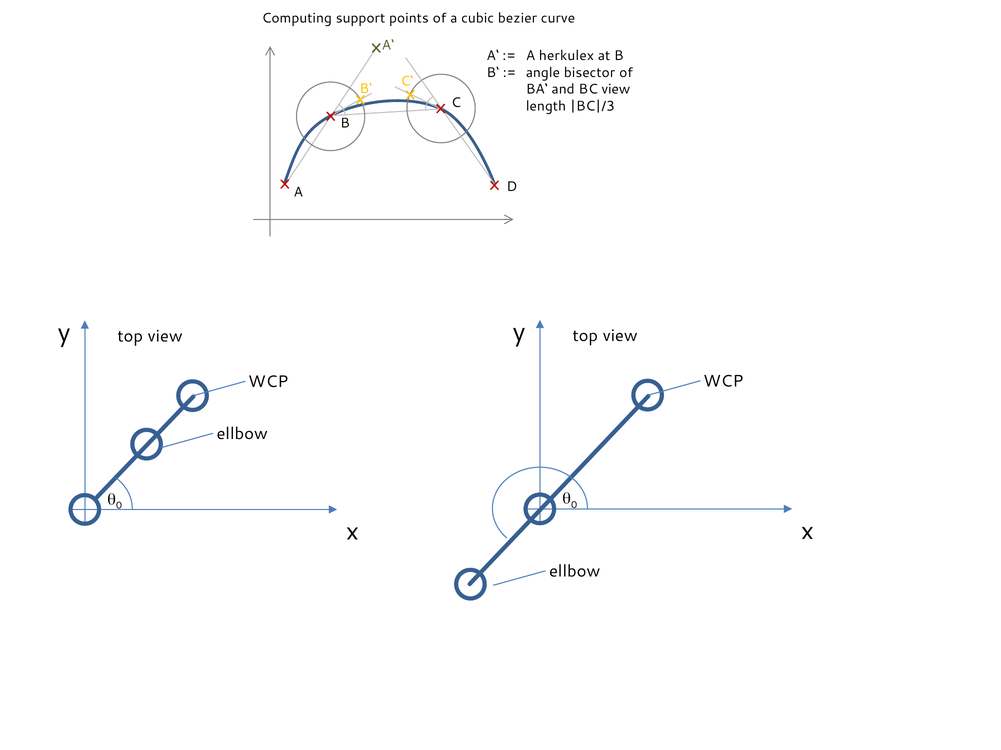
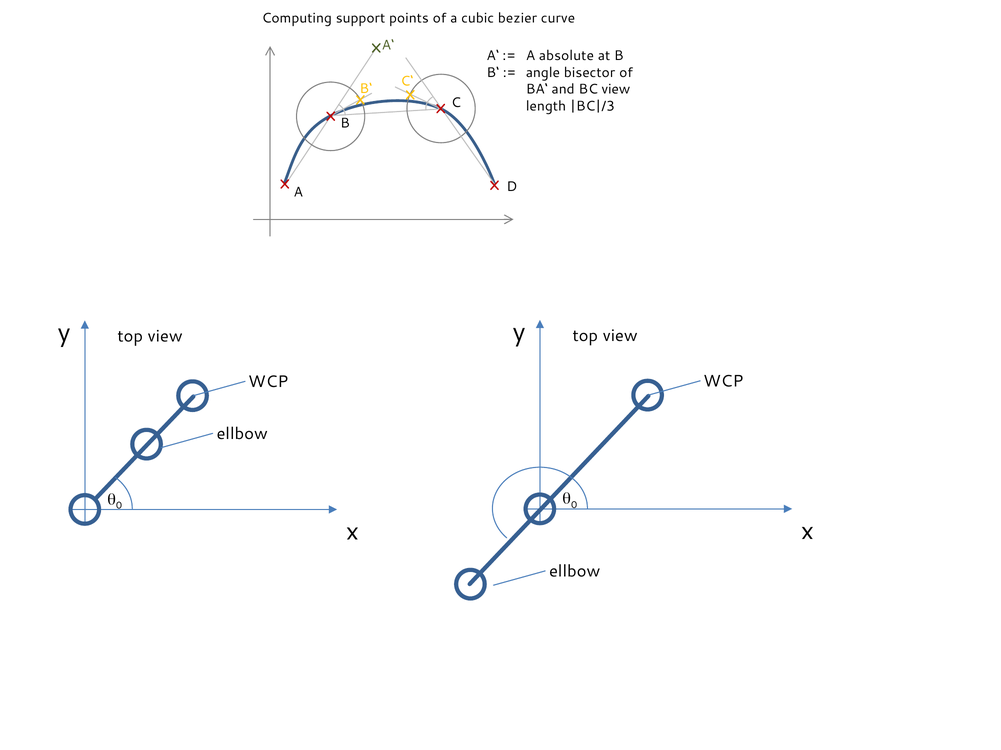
herkulex: herkulex -> absolute (566, 56)
